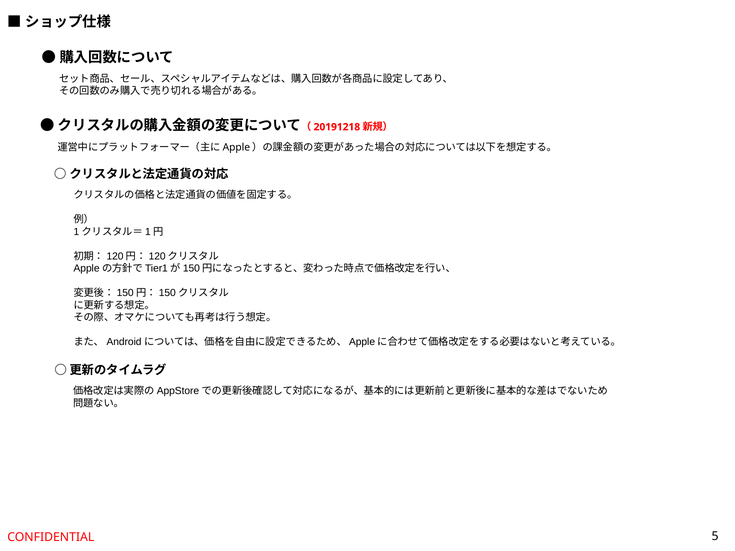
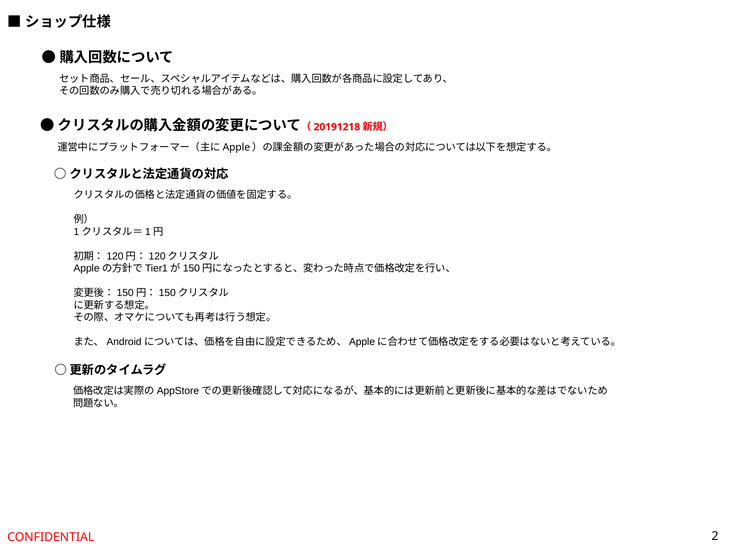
5: 5 -> 2 (715, 536)
